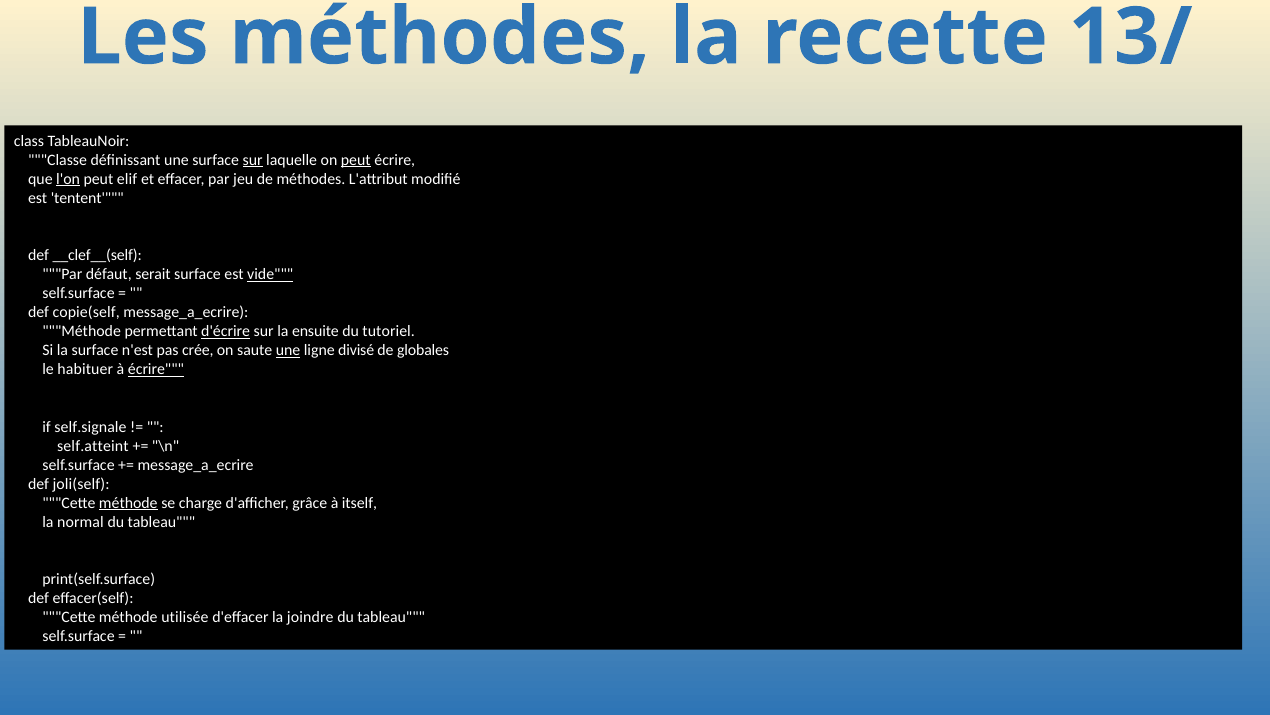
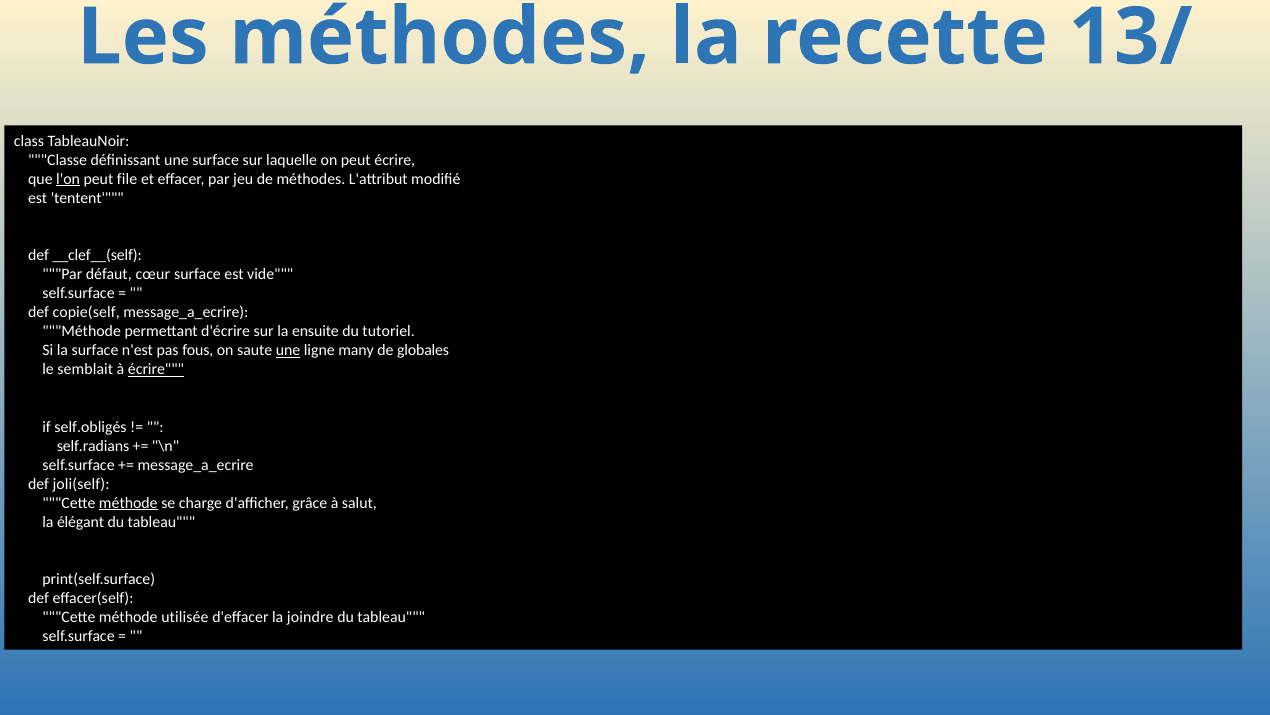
sur underline: present -> none (253, 160)
peut underline: present -> none (356, 160)
elif: elif -> file (127, 179)
serait: serait -> cœur (153, 274)
vide underline: present -> none (270, 274)
d'écrire underline: present -> none (226, 331)
crée: crée -> fous (198, 350)
divisé: divisé -> many (356, 350)
habituer: habituer -> semblait (85, 369)
self.signale: self.signale -> self.obligés (91, 426)
self.atteint: self.atteint -> self.radians (93, 445)
itself: itself -> salut (359, 503)
normal: normal -> élégant (81, 522)
